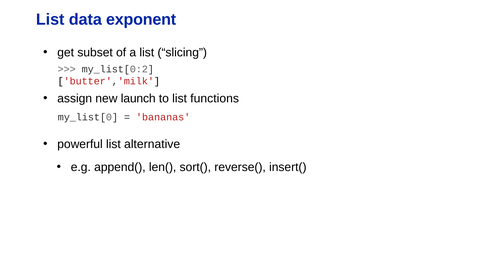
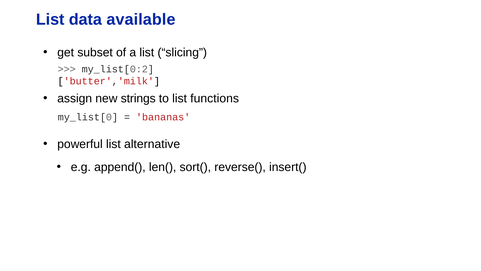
exponent: exponent -> available (141, 20)
launch: launch -> strings (138, 98)
